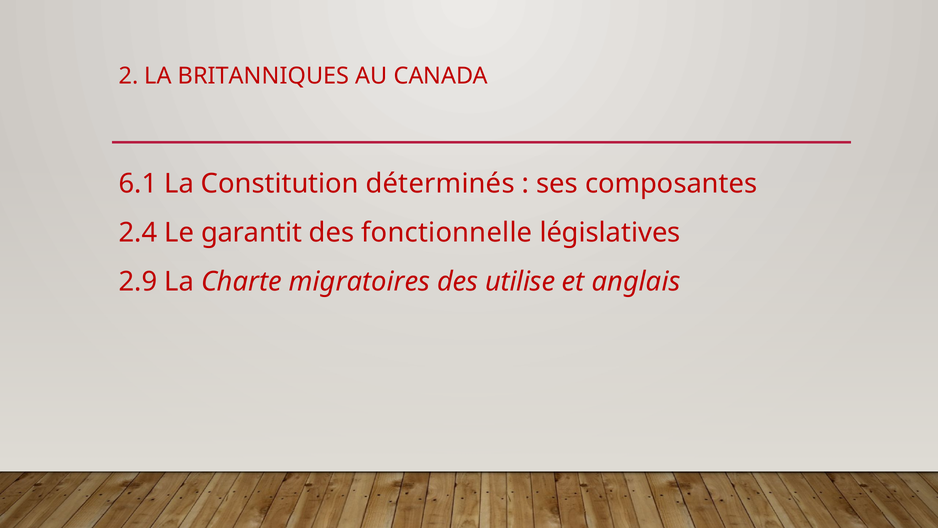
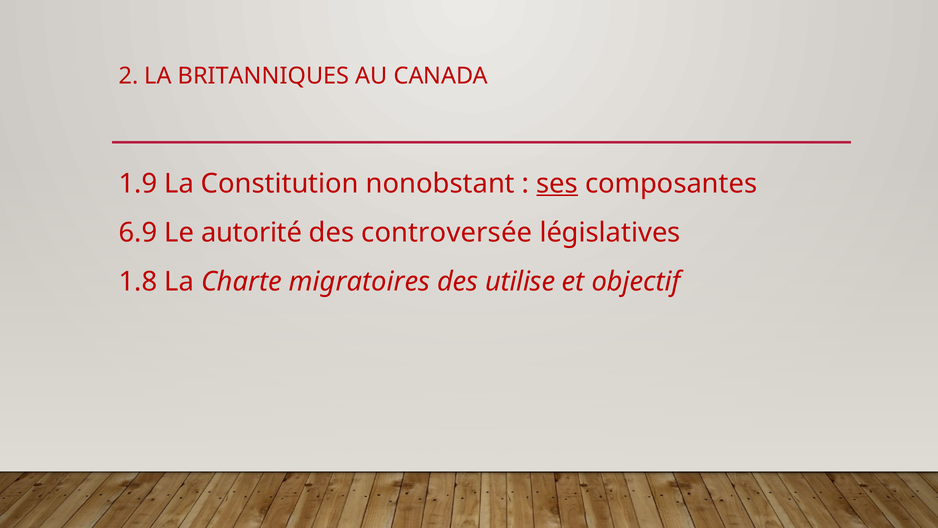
6.1: 6.1 -> 1.9 (138, 183)
déterminés: déterminés -> nonobstant (440, 183)
ses underline: none -> present (557, 183)
2.4: 2.4 -> 6.9 (138, 232)
garantit: garantit -> autorité (252, 232)
fonctionnelle: fonctionnelle -> controversée (447, 232)
2.9: 2.9 -> 1.8 (138, 282)
anglais: anglais -> objectif (636, 282)
